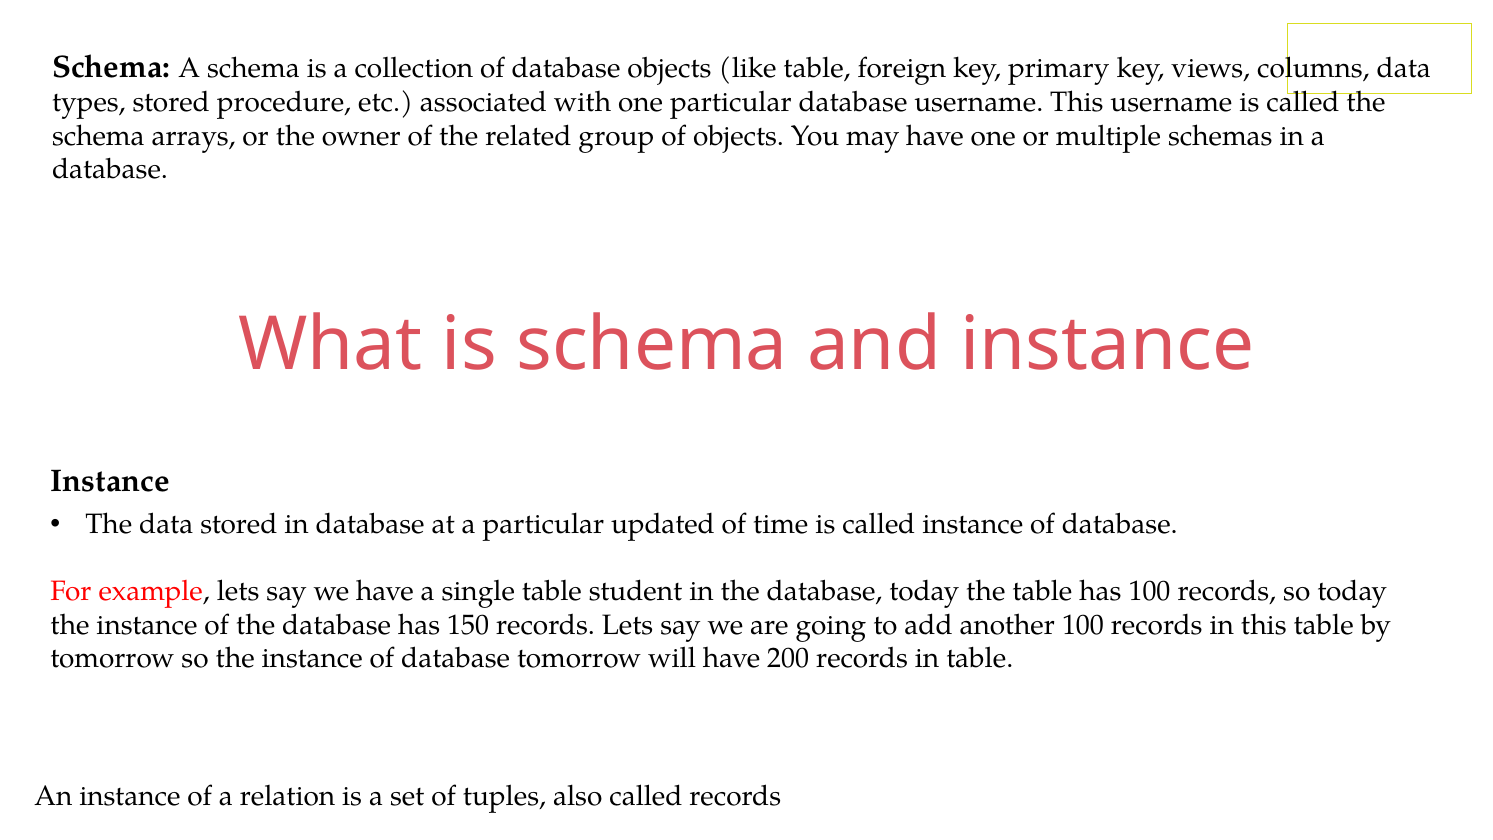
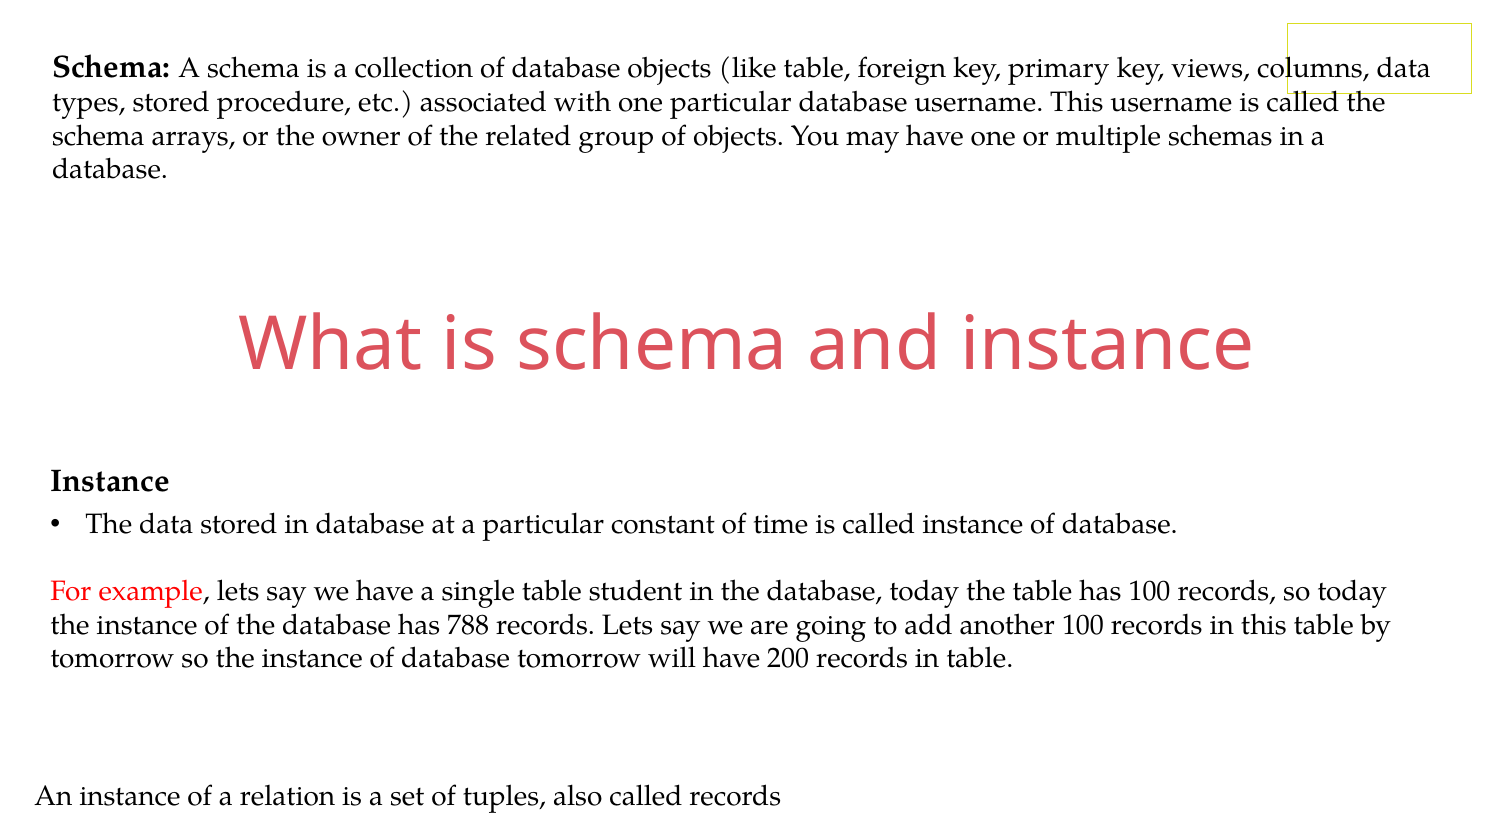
updated: updated -> constant (663, 524)
150: 150 -> 788 (468, 625)
